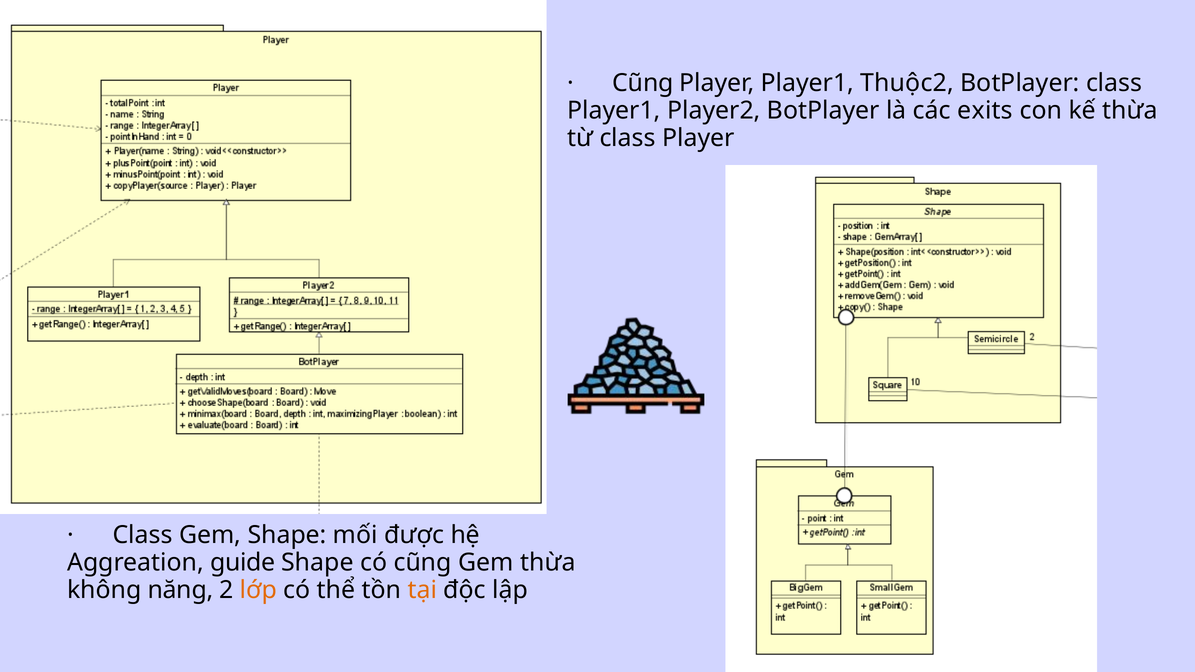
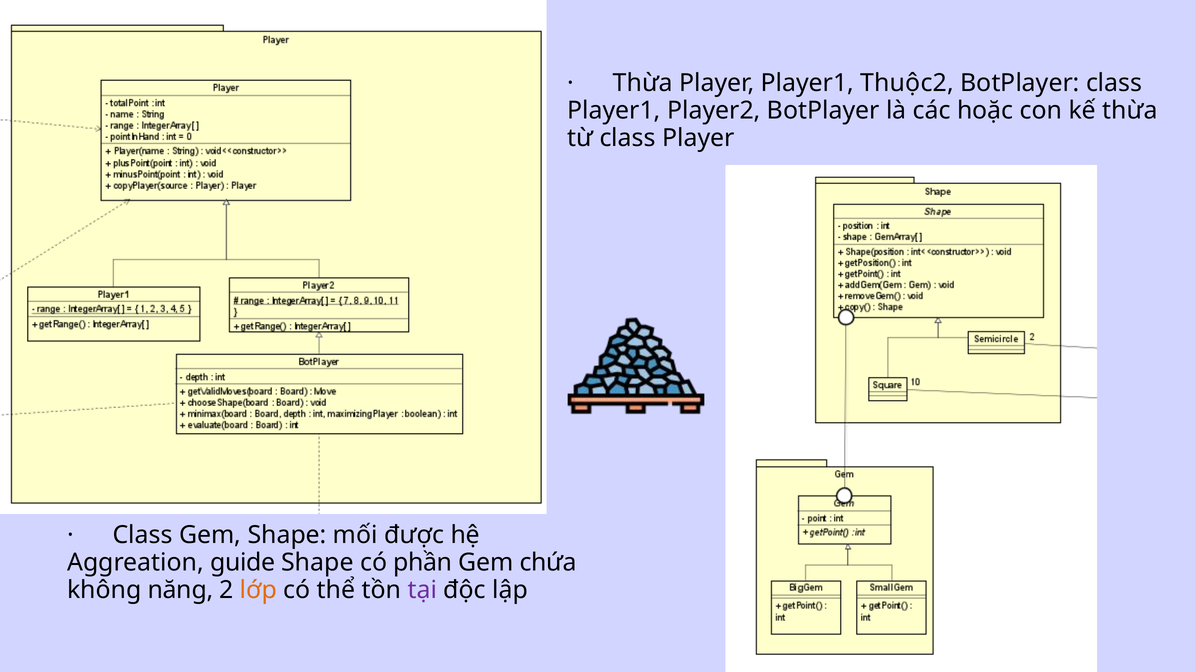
Cũng: Cũng -> Thừa (643, 83)
exits: exits -> hoặc (985, 111)
có cũng: cũng -> phần (423, 563)
Gem thừa: thừa -> chứa (548, 563)
tại colour: orange -> purple (422, 590)
